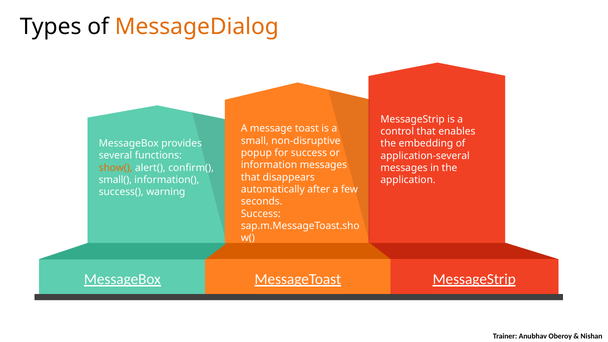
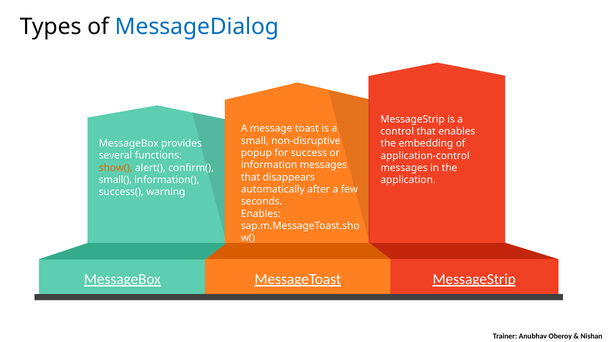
MessageDialog colour: orange -> blue (197, 27)
application-several: application-several -> application-control (425, 156)
Success: Success -> Enables (261, 214)
